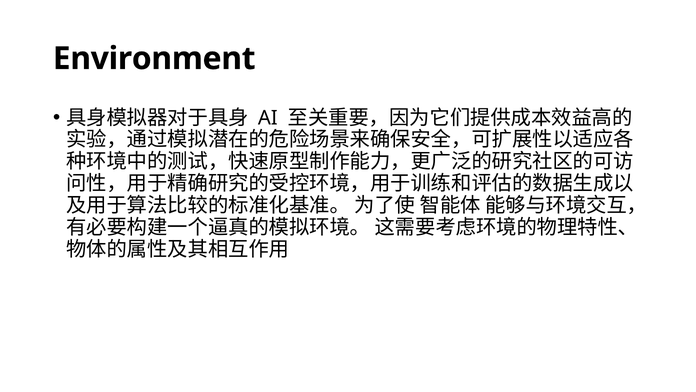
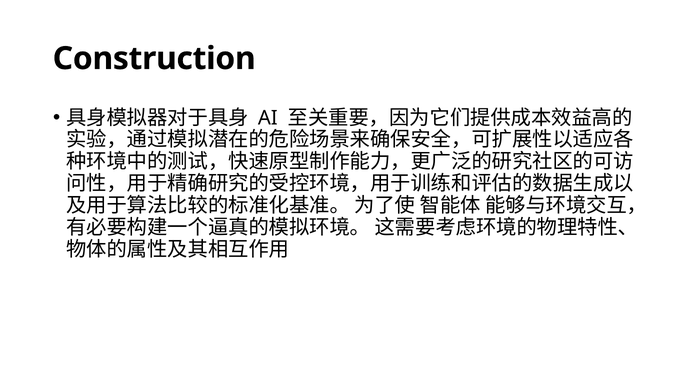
Environment: Environment -> Construction (154, 58)
